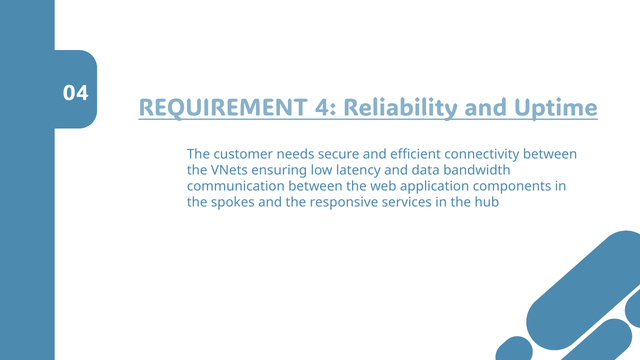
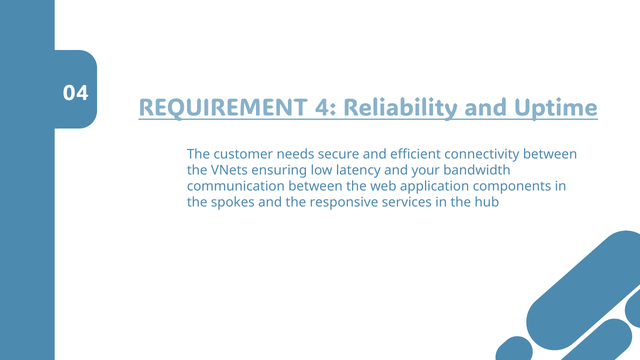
data: data -> your (426, 170)
